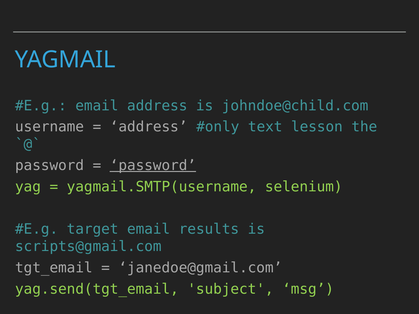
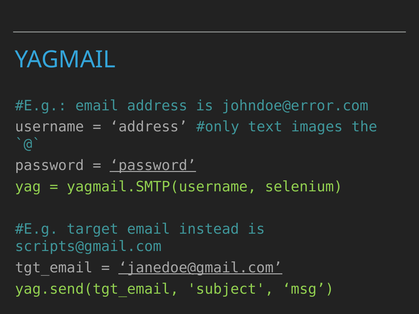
johndoe@child.com: johndoe@child.com -> johndoe@error.com (295, 106)
lesson: lesson -> images (317, 127)
results: results -> instead (209, 229)
janedoe@gmail.com underline: none -> present (200, 268)
